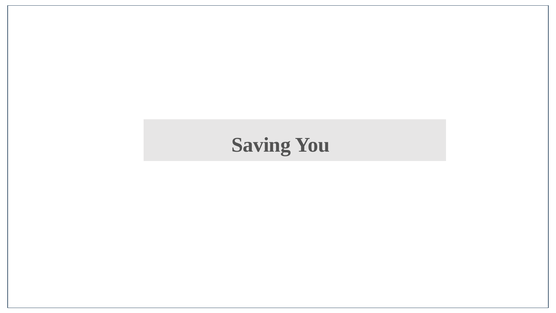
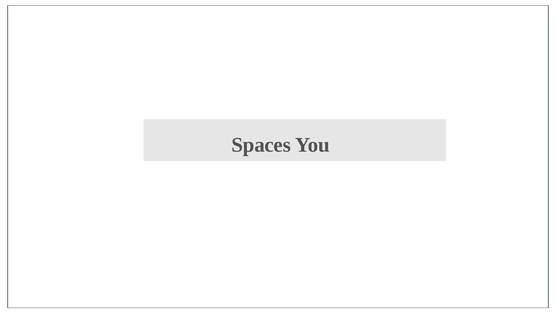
Saving: Saving -> Spaces (261, 145)
